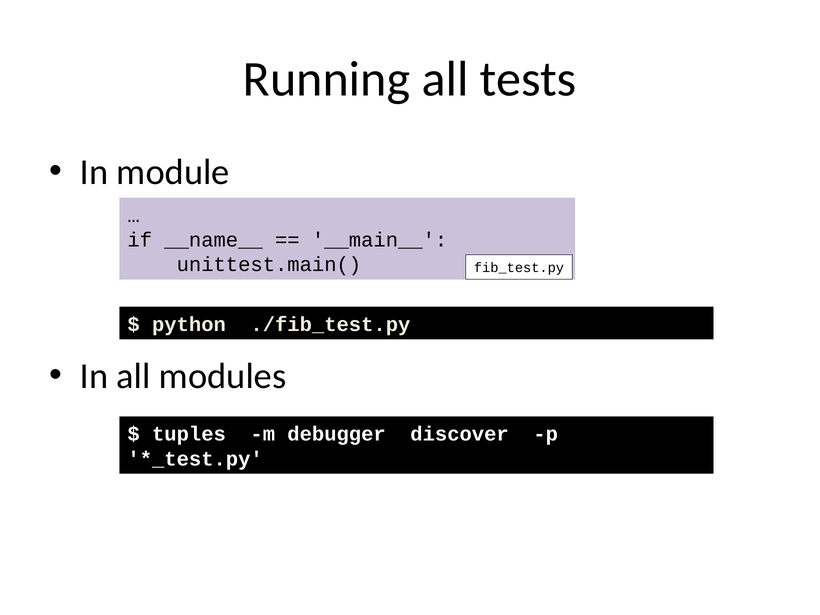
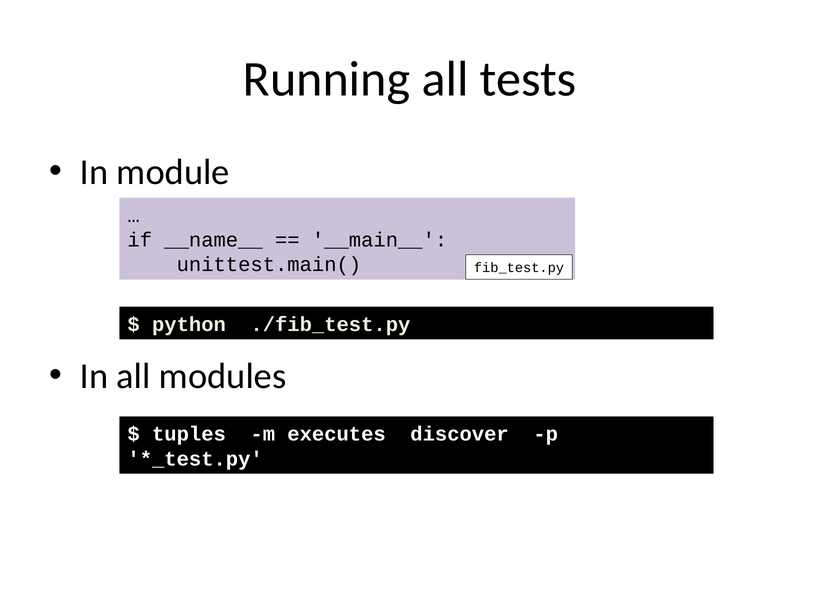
debugger: debugger -> executes (337, 434)
